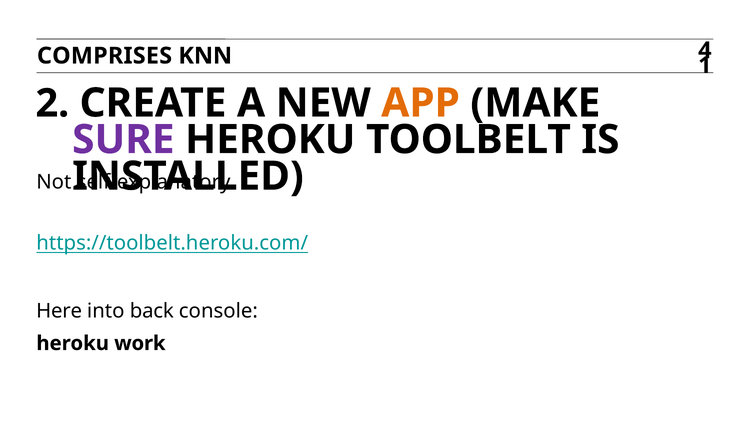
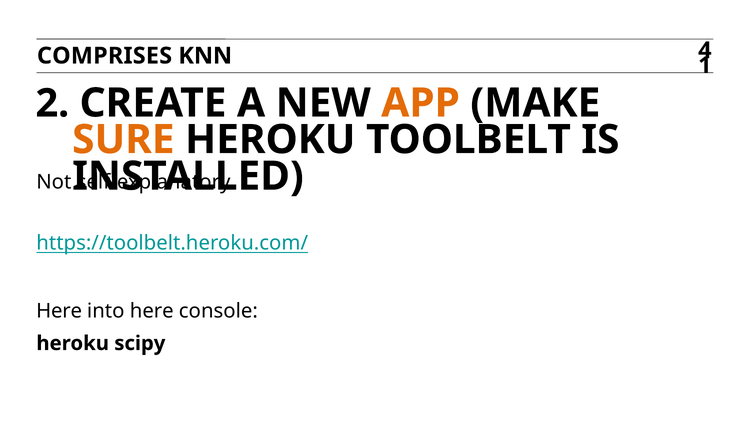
SURE colour: purple -> orange (123, 140)
into back: back -> here (152, 311)
work: work -> scipy (140, 343)
